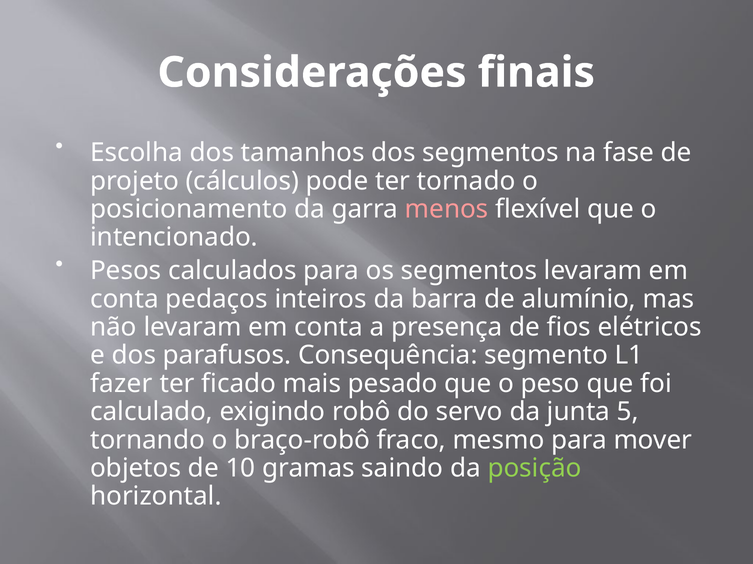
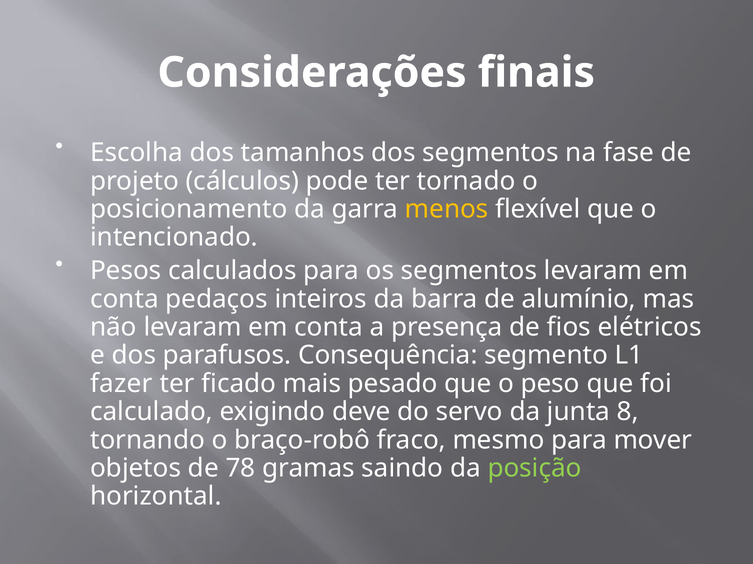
menos colour: pink -> yellow (447, 209)
robô: robô -> deve (361, 412)
5: 5 -> 8 (628, 412)
10: 10 -> 78 (240, 469)
